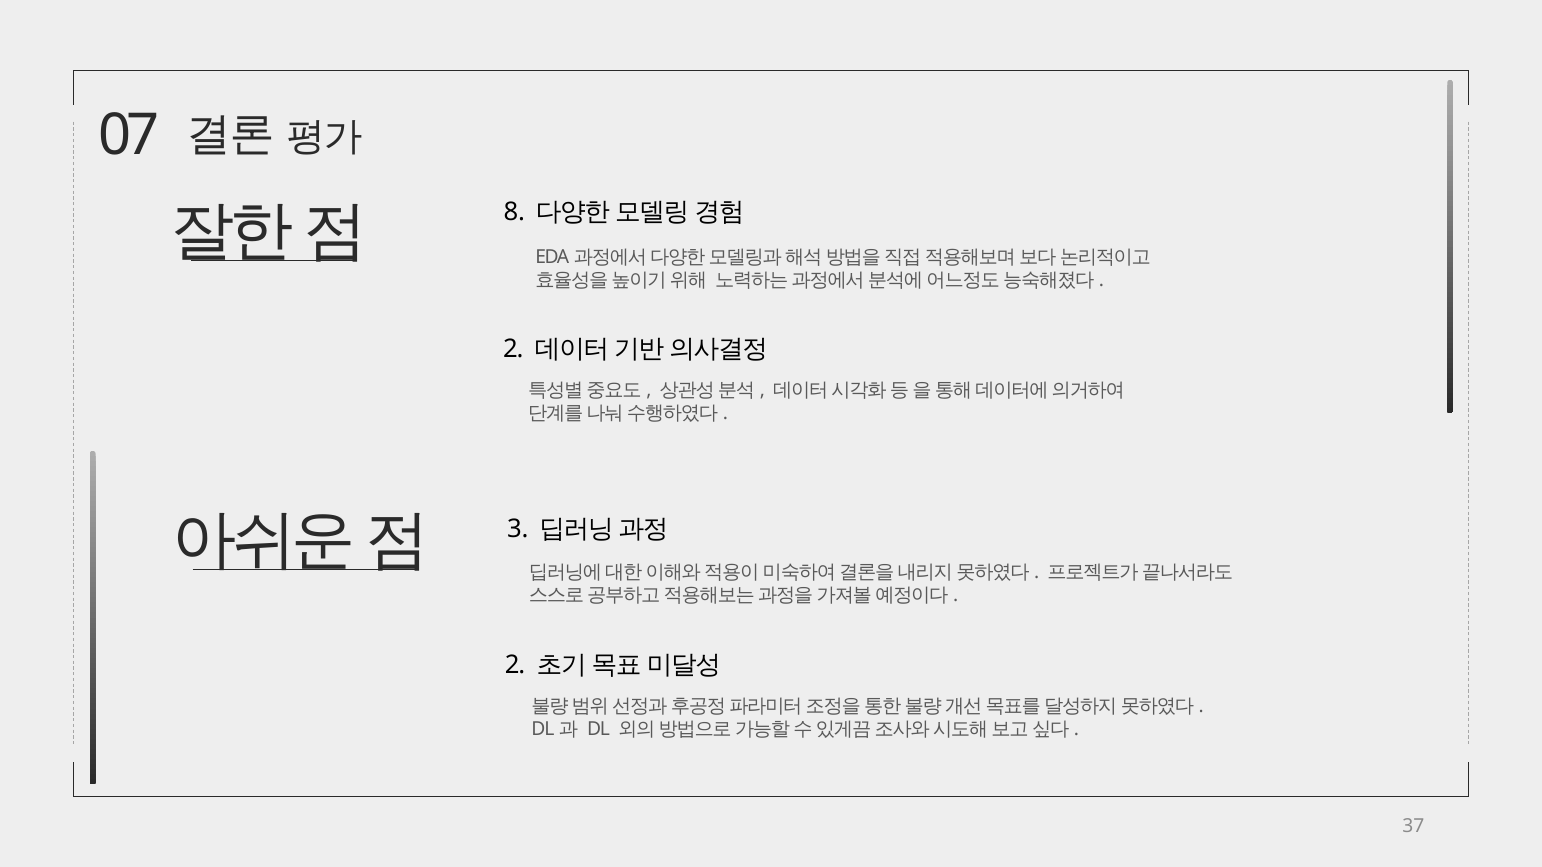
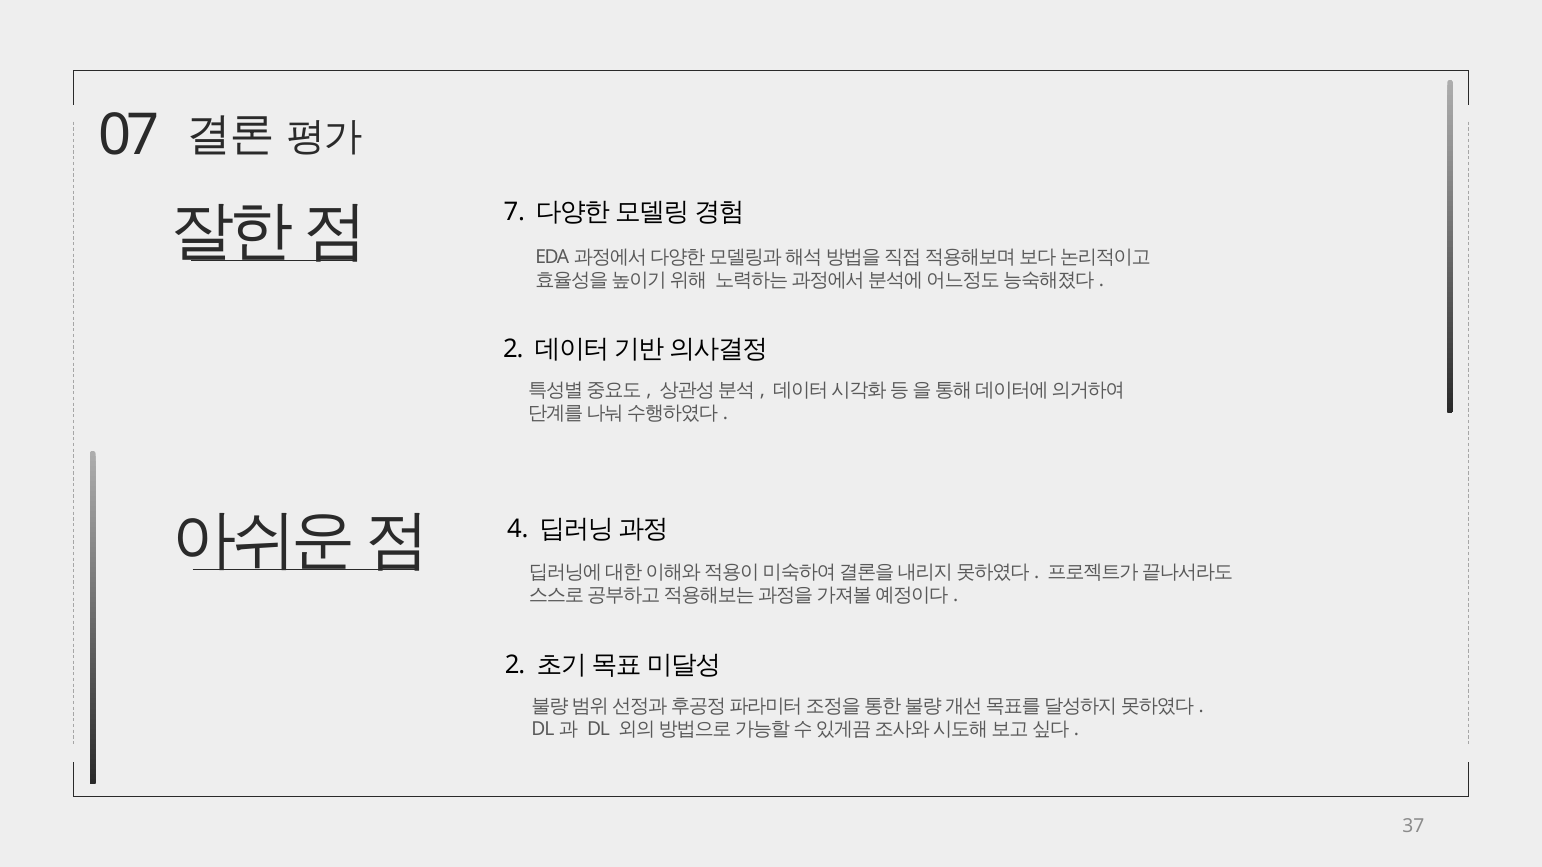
8: 8 -> 7 (514, 212)
3: 3 -> 4 (518, 530)
